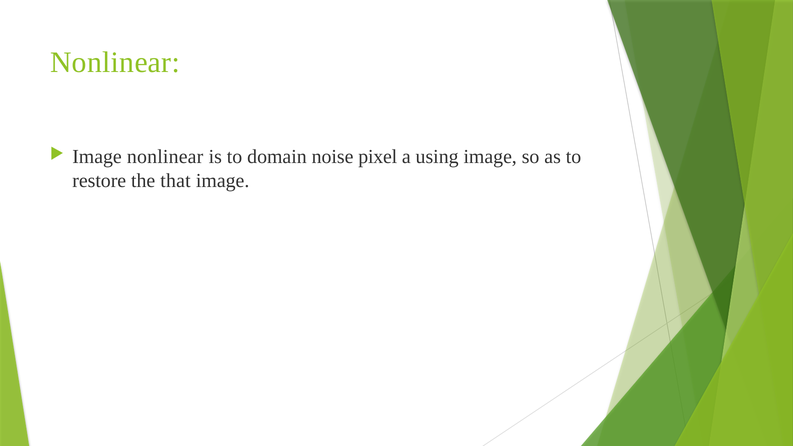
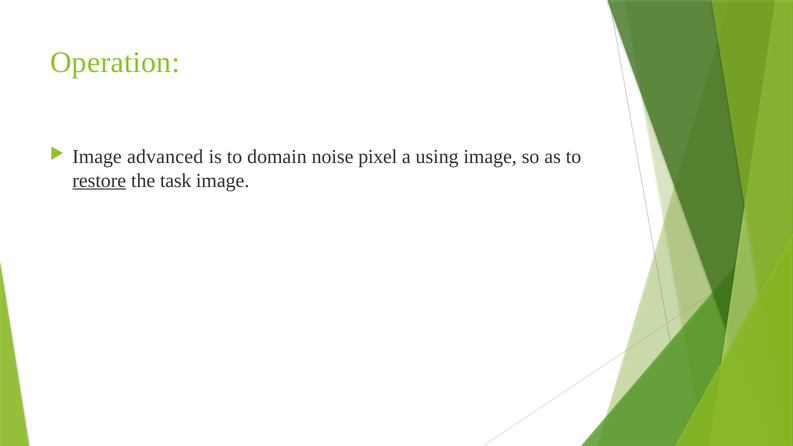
Nonlinear: Nonlinear -> Operation (115, 63)
Image nonlinear: nonlinear -> advanced (165, 157)
restore underline: none -> present (99, 181)
that: that -> task (176, 181)
